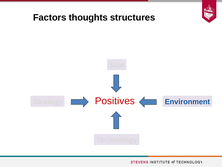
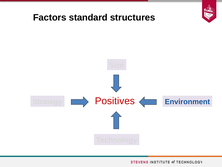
thoughts: thoughts -> standard (88, 17)
